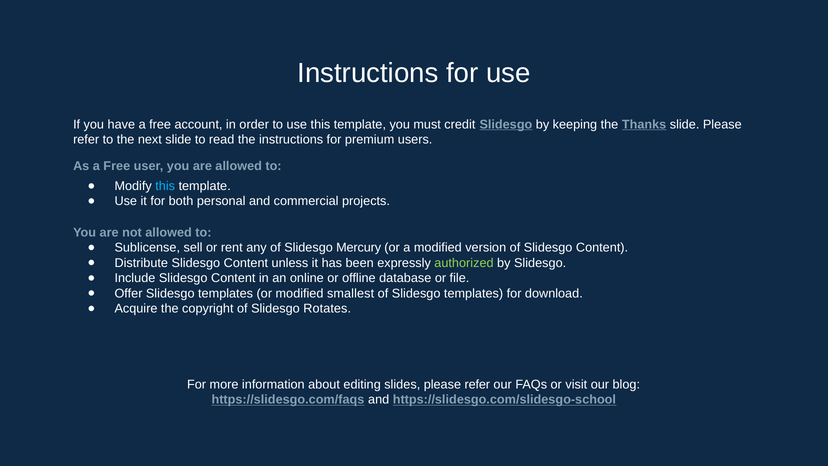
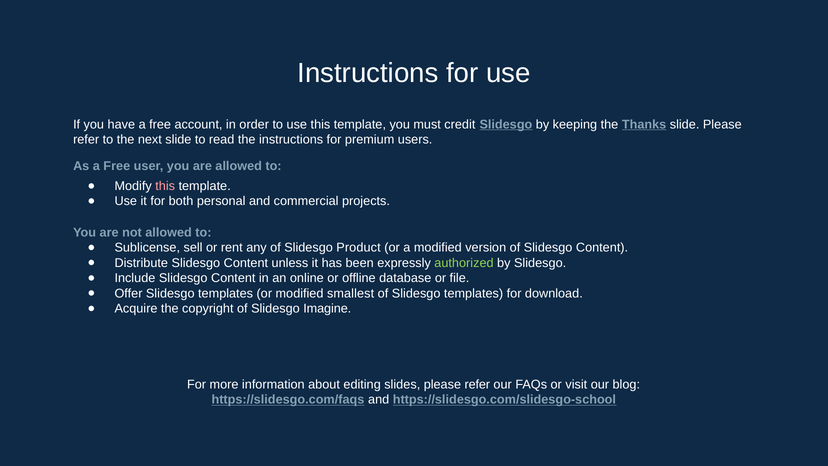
this colour: light blue -> pink (165, 186)
Mercury: Mercury -> Product (358, 248)
Rotates: Rotates -> Imagine (327, 308)
